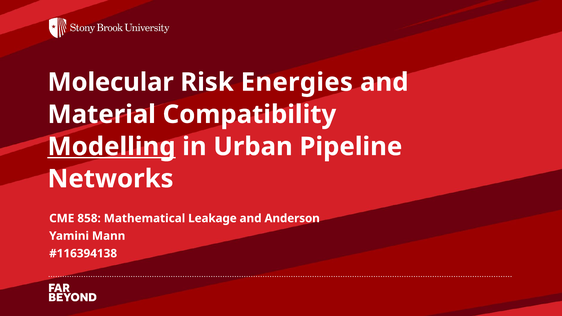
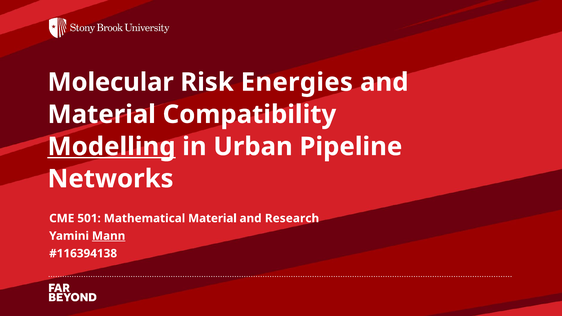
858: 858 -> 501 (89, 218)
Mathematical Leakage: Leakage -> Material (212, 218)
Anderson: Anderson -> Research (292, 218)
Mann underline: none -> present (109, 236)
